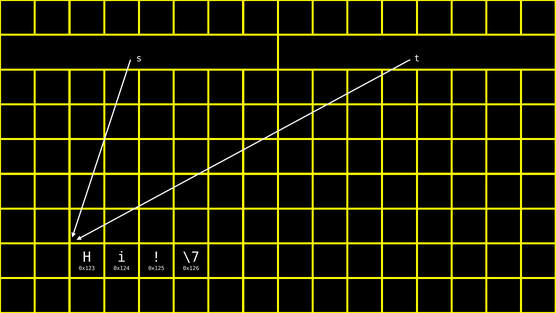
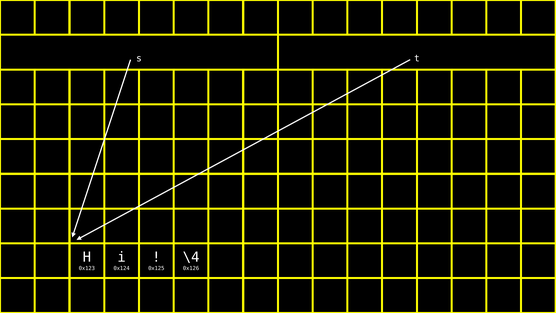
\7: \7 -> \4 (191, 257)
